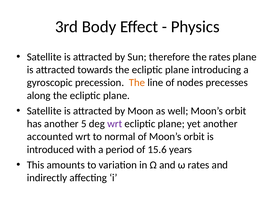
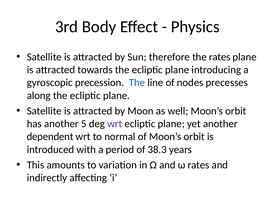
The colour: orange -> blue (137, 82)
accounted: accounted -> dependent (50, 136)
15.6: 15.6 -> 38.3 (157, 149)
